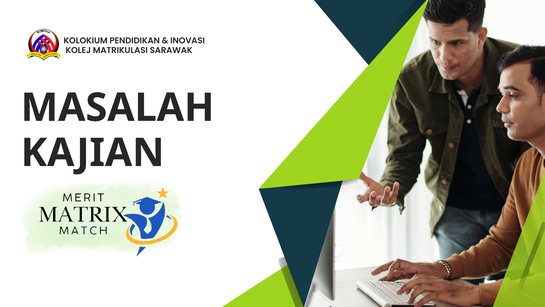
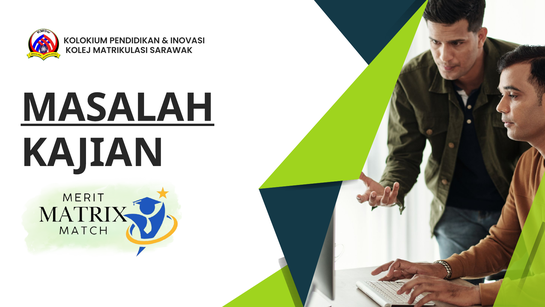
MASALAH underline: none -> present (118, 108)
